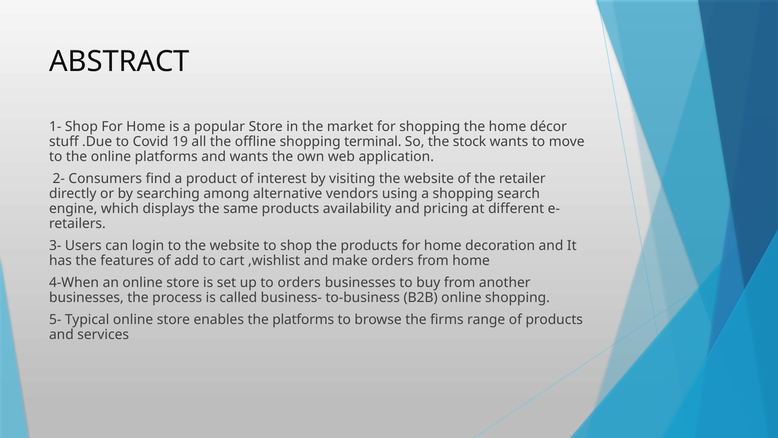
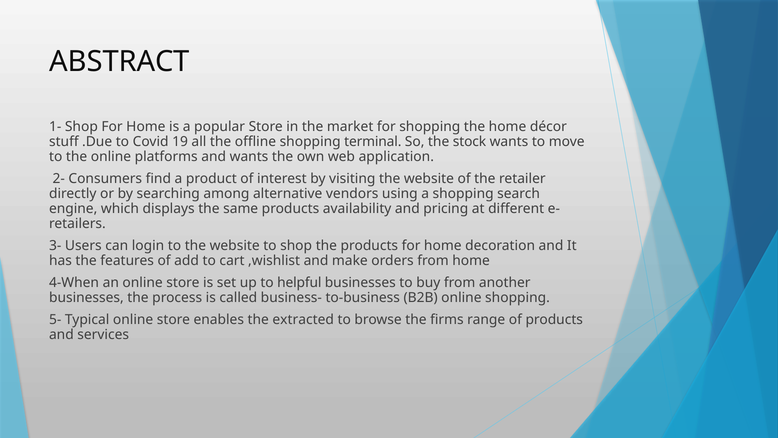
to orders: orders -> helpful (299, 283)
the platforms: platforms -> extracted (303, 320)
